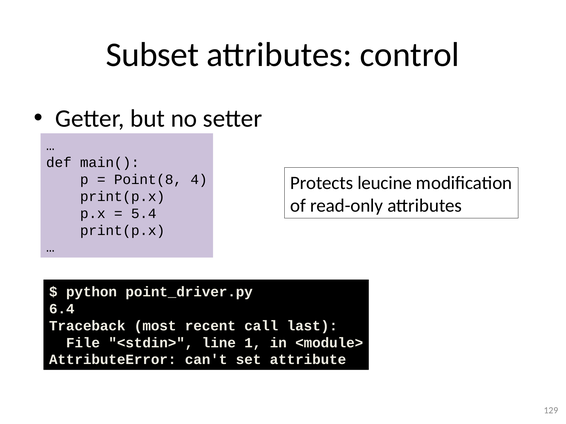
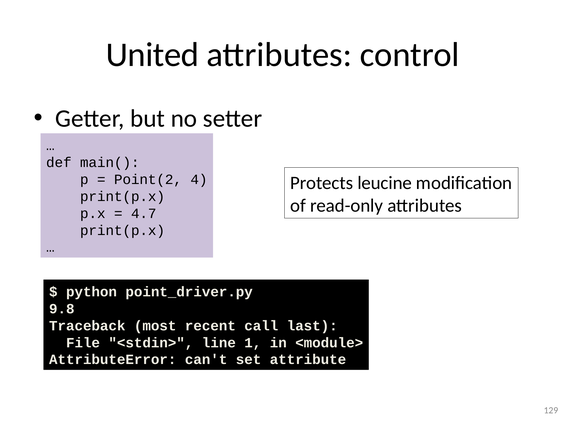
Subset: Subset -> United (152, 55)
Point(8: Point(8 -> Point(2 (148, 180)
5.4: 5.4 -> 4.7 (144, 214)
6.4: 6.4 -> 9.8 (62, 309)
